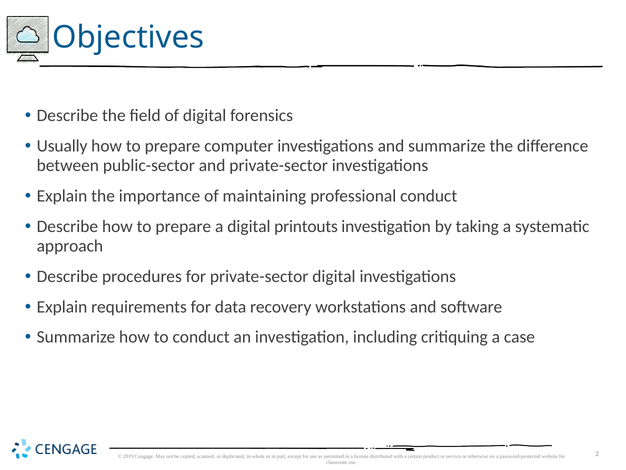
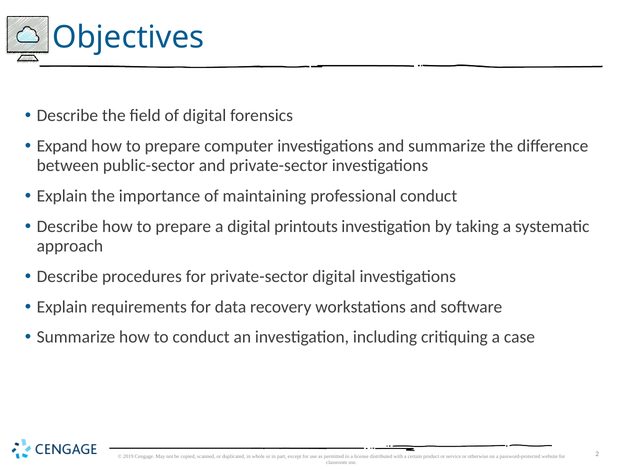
Usually: Usually -> Expand (62, 146)
